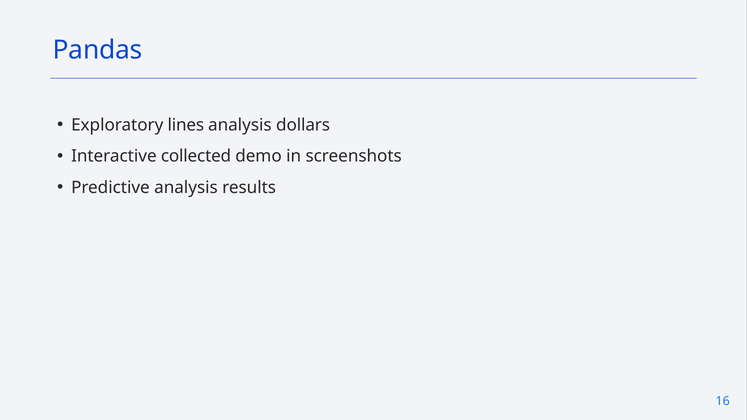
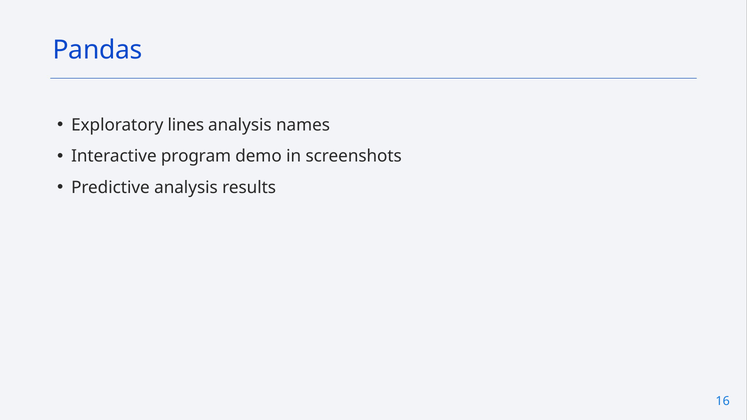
dollars: dollars -> names (303, 125)
collected: collected -> program (196, 156)
